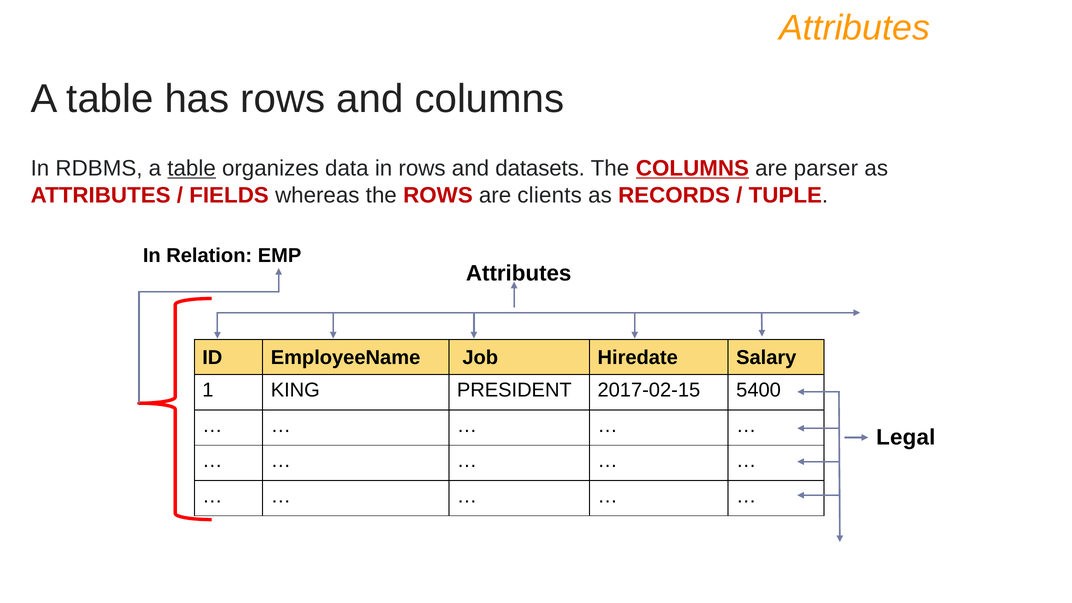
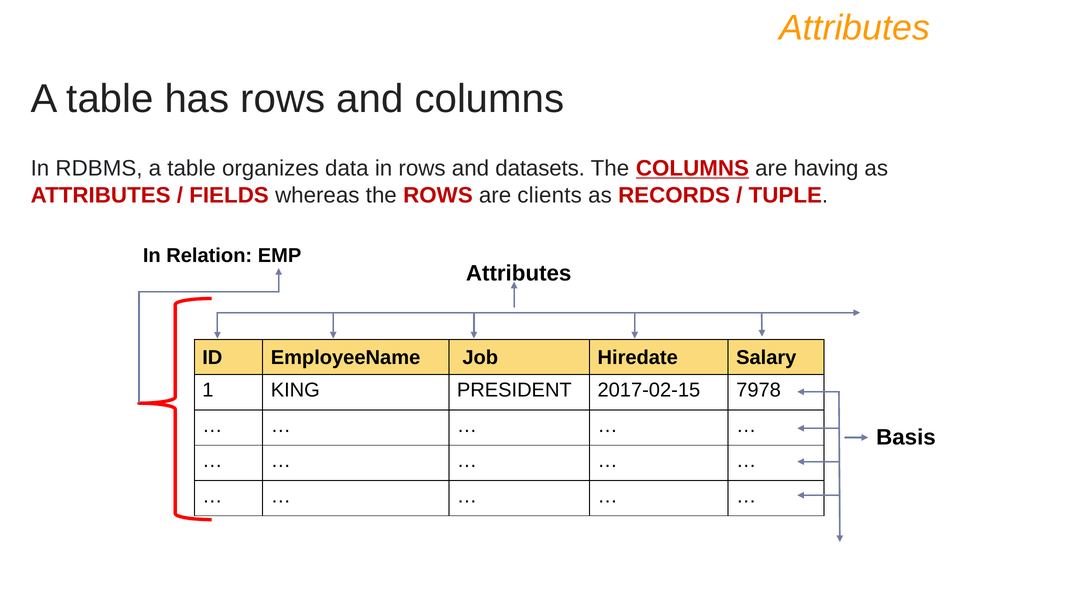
table underline: present -> none (192, 168)
parser: parser -> having (826, 168)
5400: 5400 -> 7978 (759, 390)
Legal: Legal -> Basis (906, 437)
